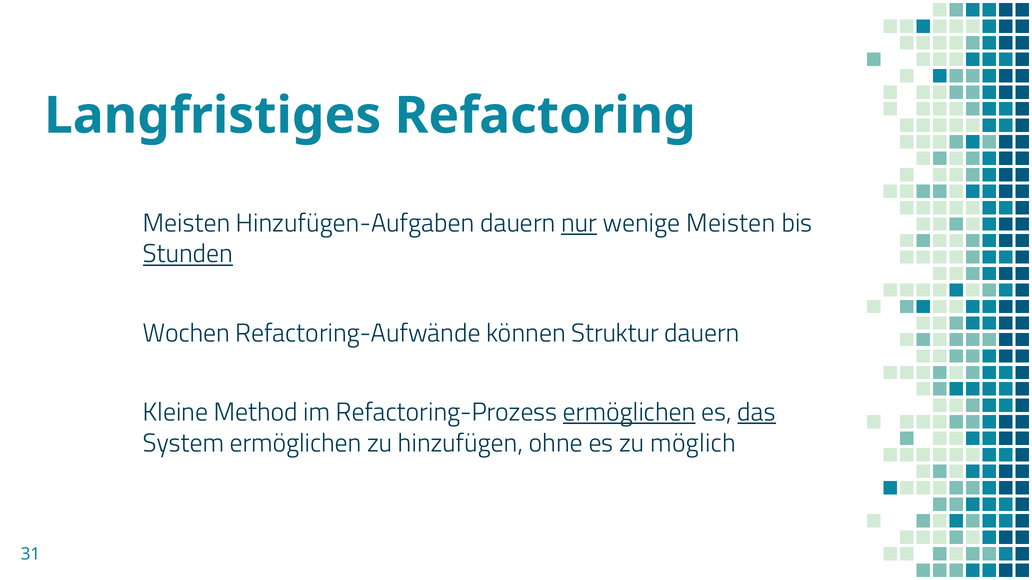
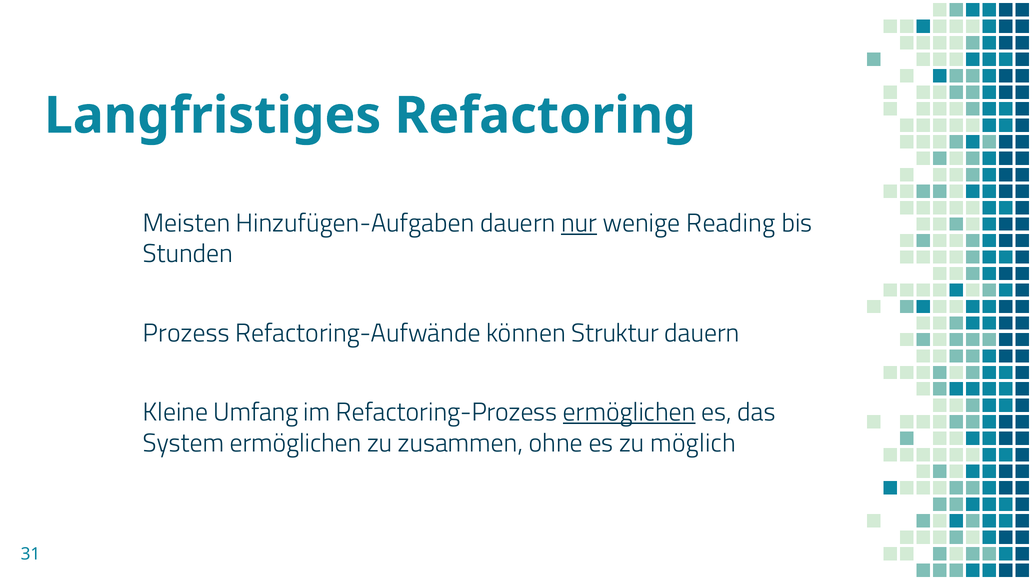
wenige Meisten: Meisten -> Reading (731, 223)
Stunden underline: present -> none (188, 254)
Wochen: Wochen -> Prozess (186, 333)
Method: Method -> Umfang (256, 412)
das underline: present -> none (757, 412)
hinzufügen: hinzufügen -> zusammen (461, 443)
